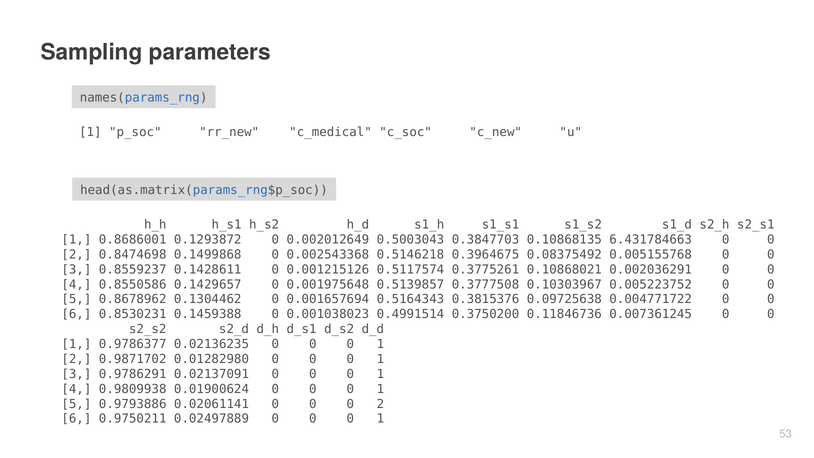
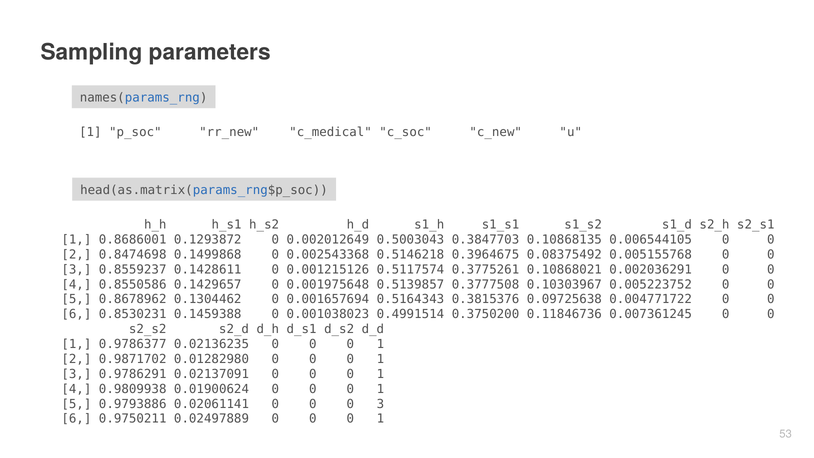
6.431784663: 6.431784663 -> 0.006544105 (651, 240)
0 0 0 2: 2 -> 3 (380, 404)
